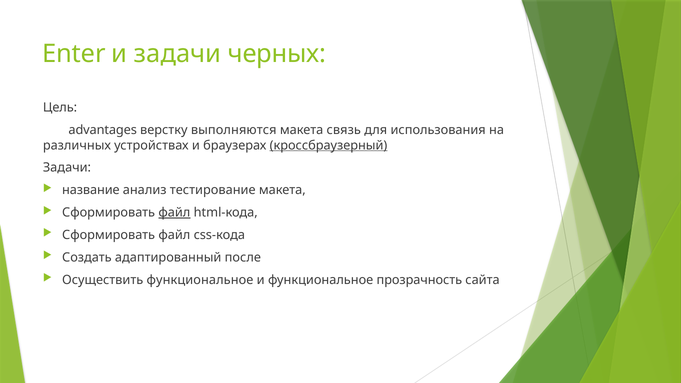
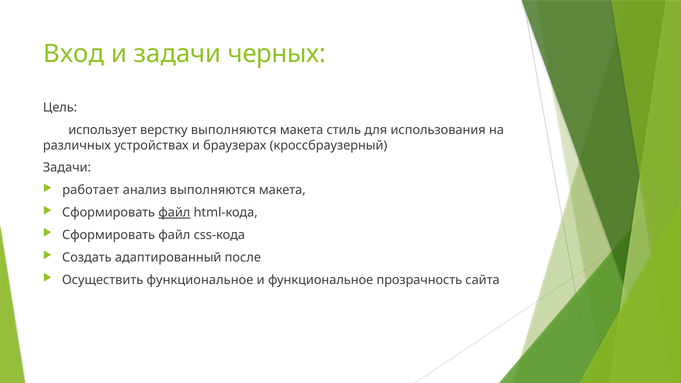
Enter: Enter -> Вход (74, 54)
advantages: advantages -> использует (103, 130)
связь: связь -> стиль (344, 130)
кроссбраузерный underline: present -> none (328, 145)
название: название -> работает (91, 190)
анализ тестирование: тестирование -> выполняются (213, 190)
